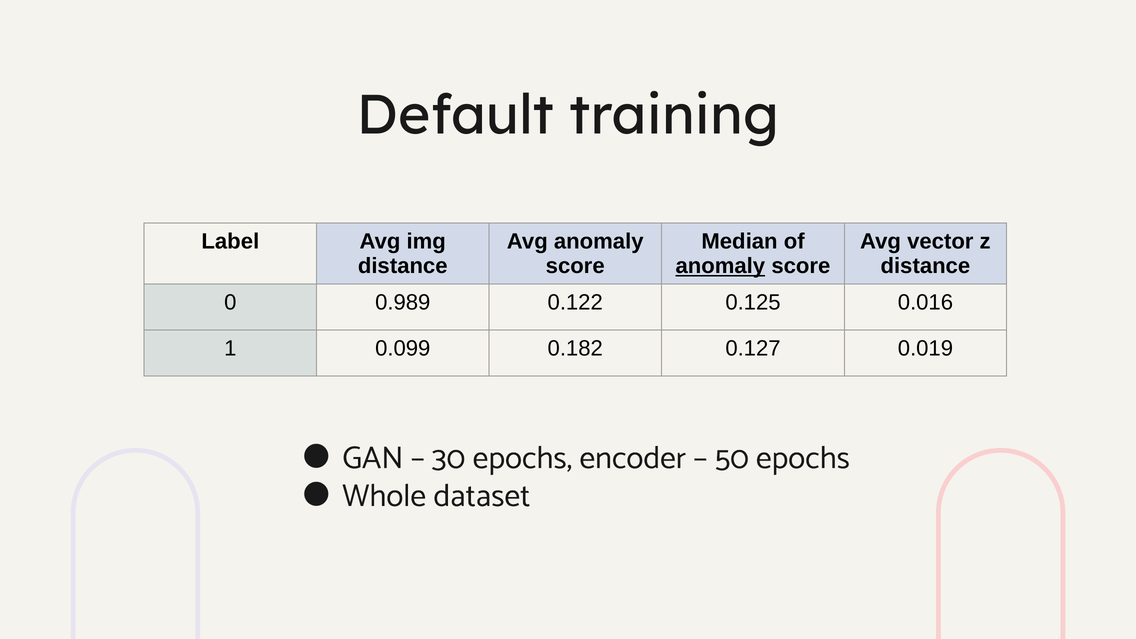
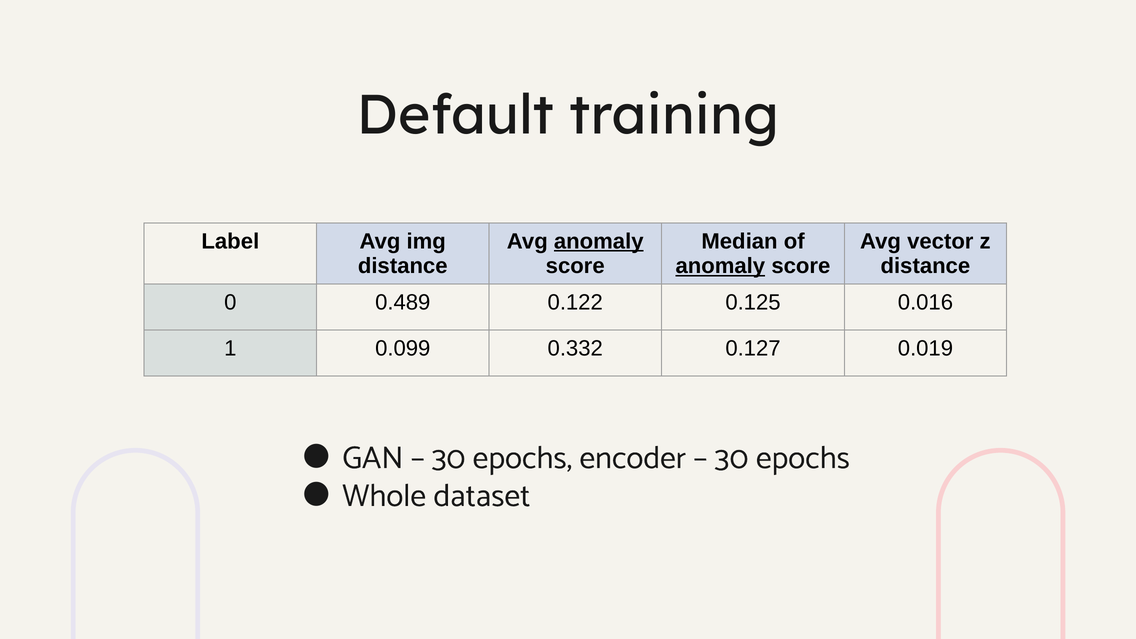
anomaly underline: none -> present (599, 241)
0.989: 0.989 -> 0.489 (403, 302)
0.182: 0.182 -> 0.332 (575, 348)
50: 50 -> 30 (732, 458)
